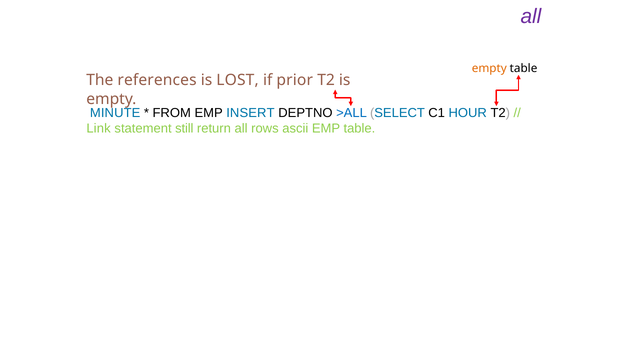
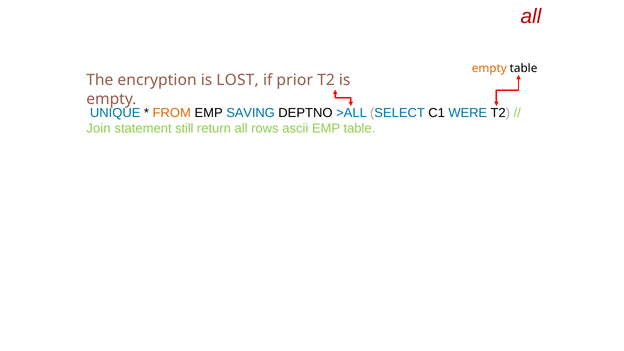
all colour: purple -> red (531, 16)
references: references -> encryption (157, 80)
MINUTE: MINUTE -> UNIQUE (115, 113)
FROM colour: black -> orange (172, 113)
INSERT: INSERT -> SAVING (251, 113)
HOUR: HOUR -> WERE (468, 113)
Link: Link -> Join (99, 129)
